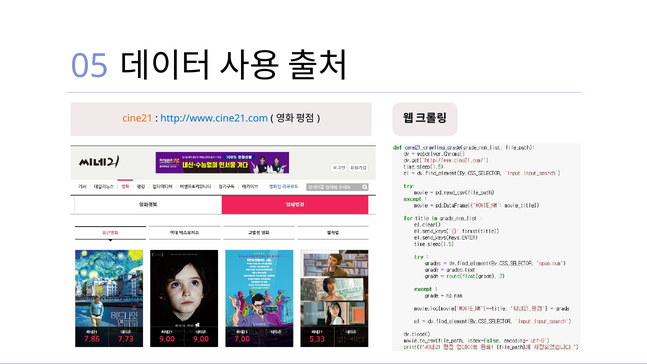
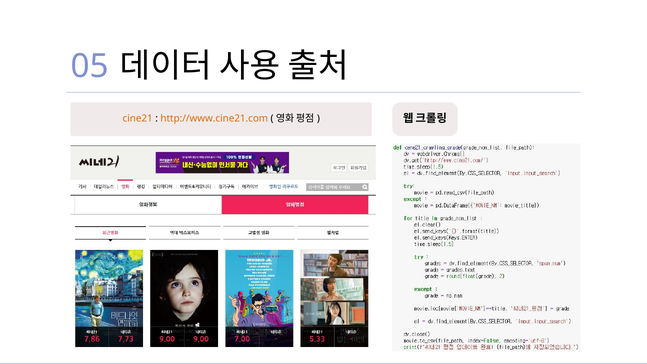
http://www.cine21.com colour: blue -> orange (214, 118)
